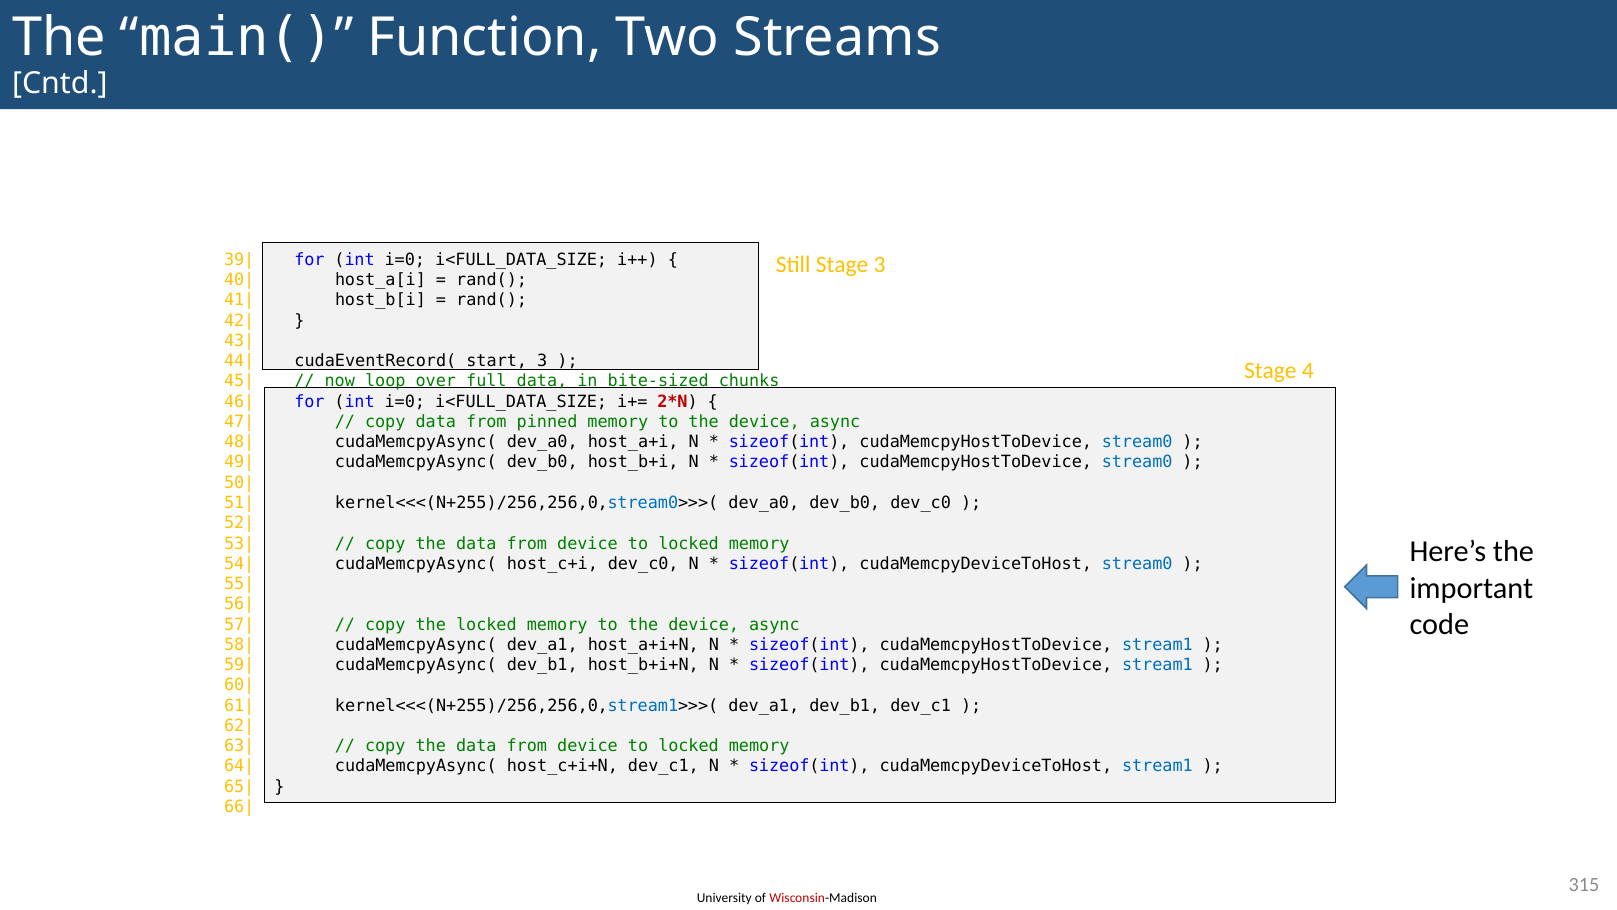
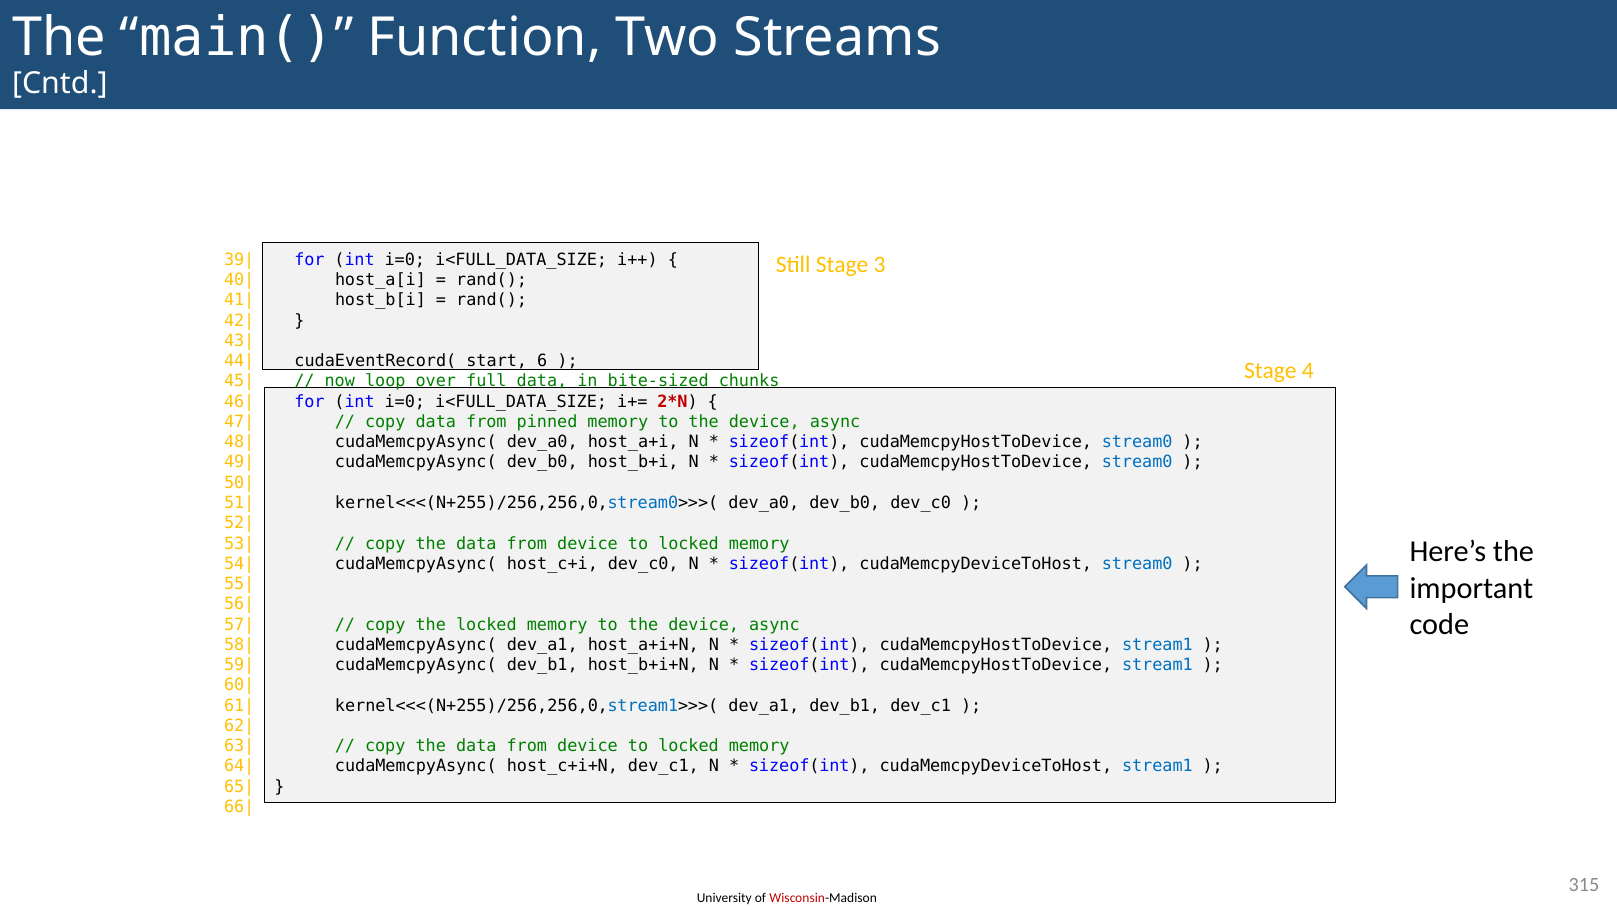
start 3: 3 -> 6 (542, 361)
